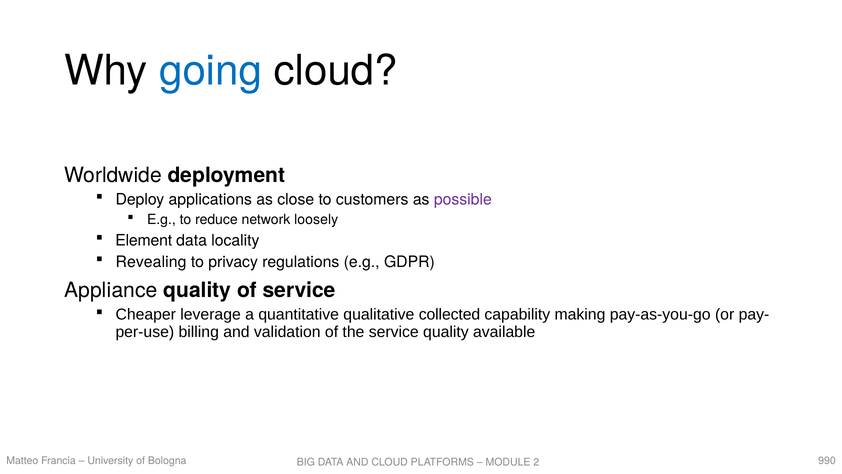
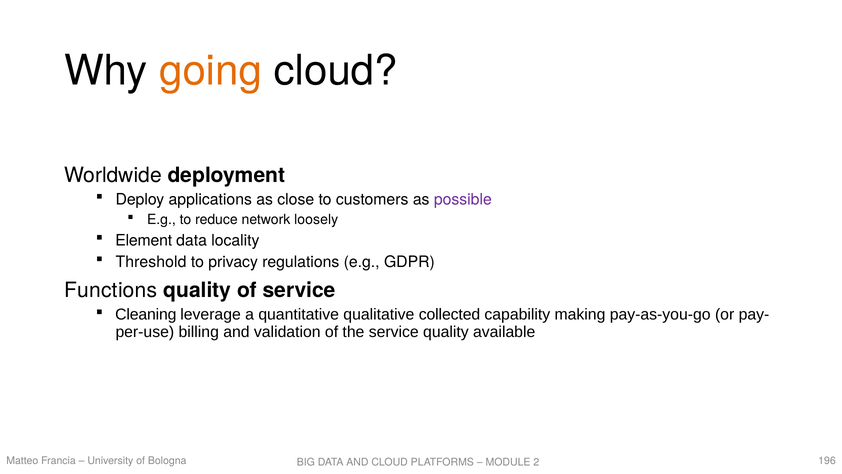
going colour: blue -> orange (211, 71)
Revealing: Revealing -> Threshold (151, 262)
Appliance: Appliance -> Functions (111, 290)
Cheaper: Cheaper -> Cleaning (146, 315)
990: 990 -> 196 (827, 461)
